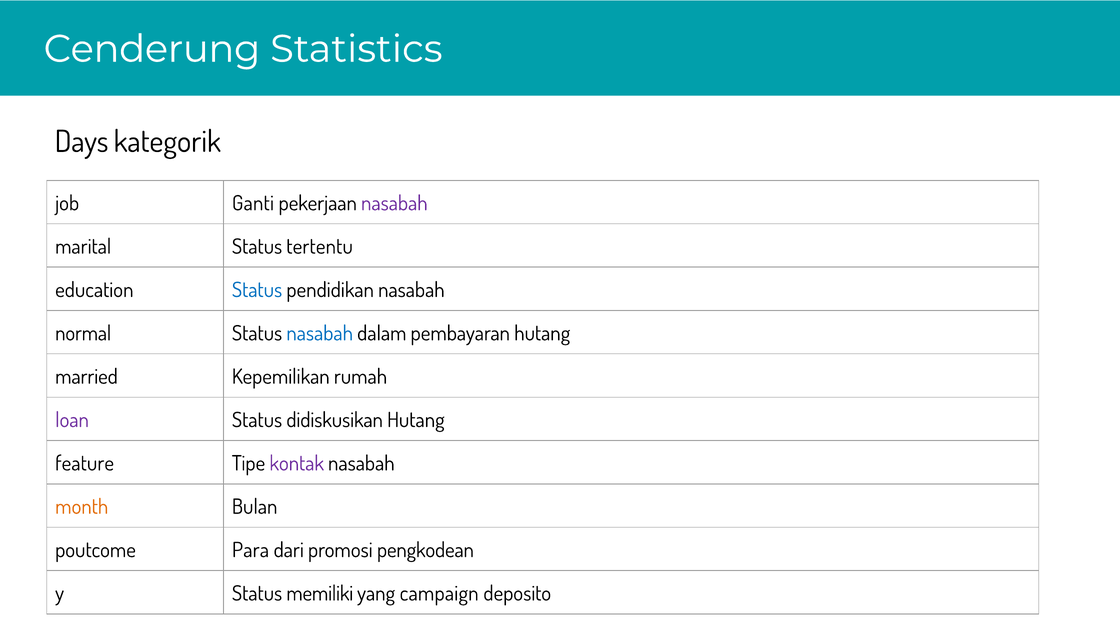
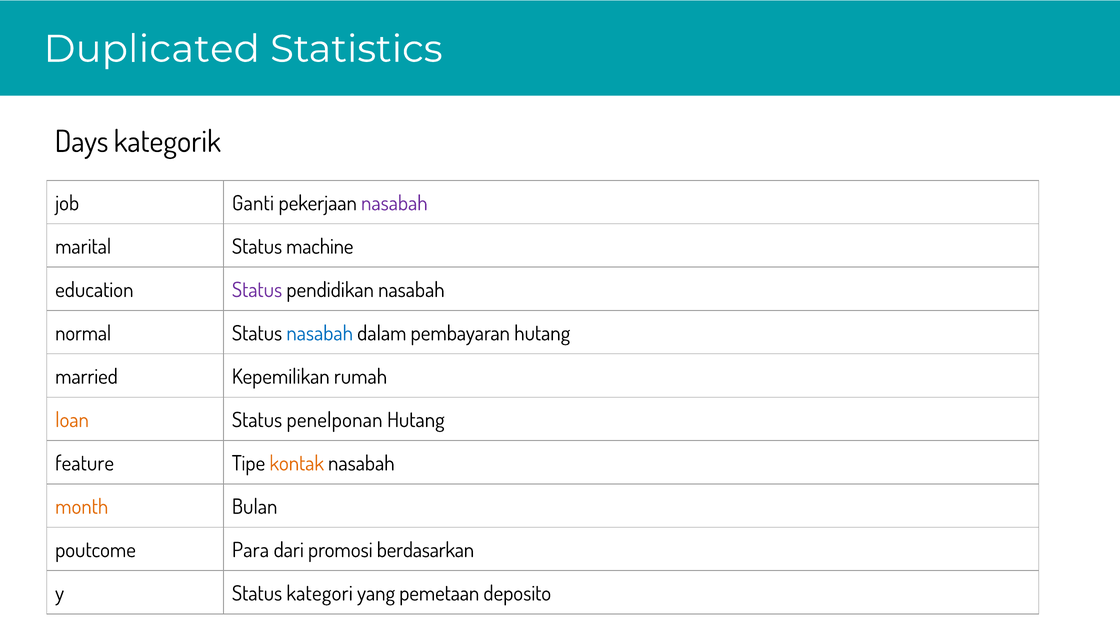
Cenderung: Cenderung -> Duplicated (152, 49)
tertentu: tertentu -> machine (320, 247)
Status colour: blue -> purple (257, 290)
loan colour: purple -> orange (72, 420)
didiskusikan: didiskusikan -> penelponan (334, 420)
kontak colour: purple -> orange (297, 464)
pengkodean: pengkodean -> berdasarkan (425, 550)
memiliki: memiliki -> kategori (320, 594)
campaign: campaign -> pemetaan (439, 594)
